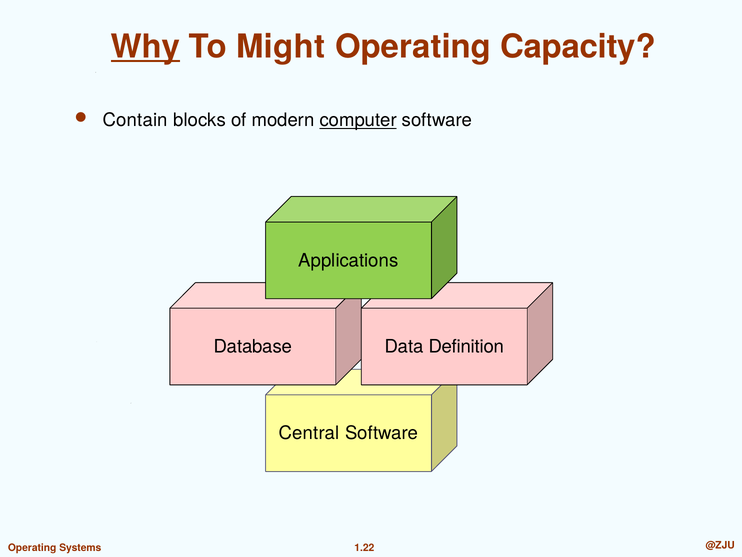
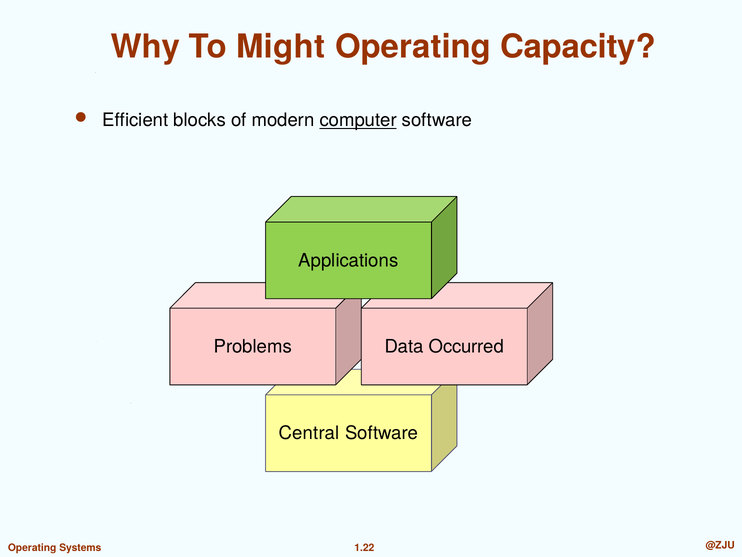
Why underline: present -> none (145, 47)
Contain: Contain -> Efficient (135, 120)
Database: Database -> Problems (253, 346)
Definition: Definition -> Occurred (466, 346)
